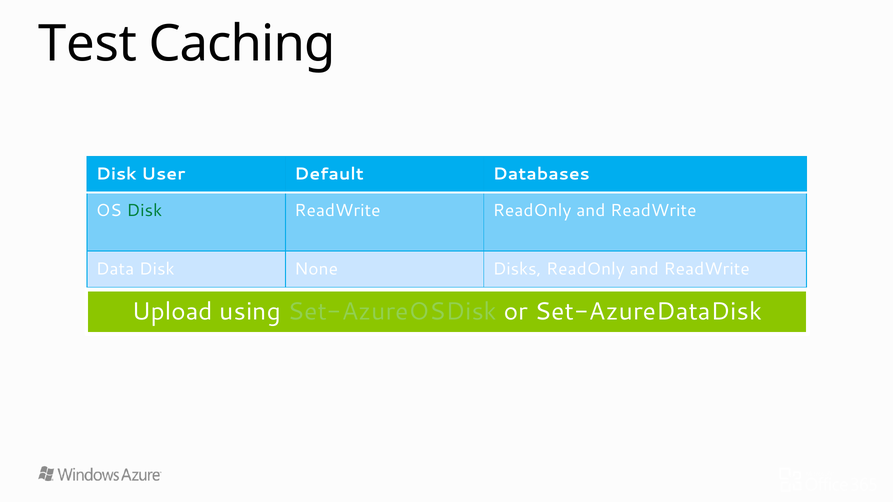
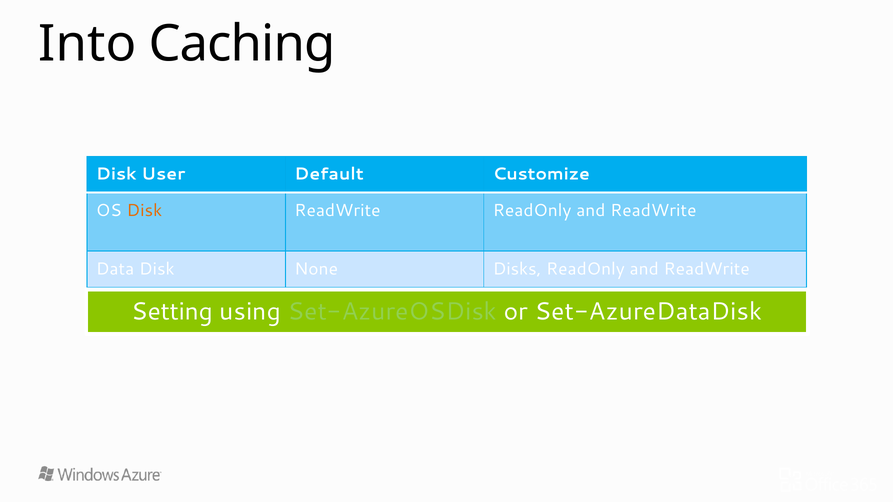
Test: Test -> Into (87, 44)
Databases: Databases -> Customize (541, 174)
Disk colour: green -> orange (144, 211)
Upload: Upload -> Setting (172, 312)
